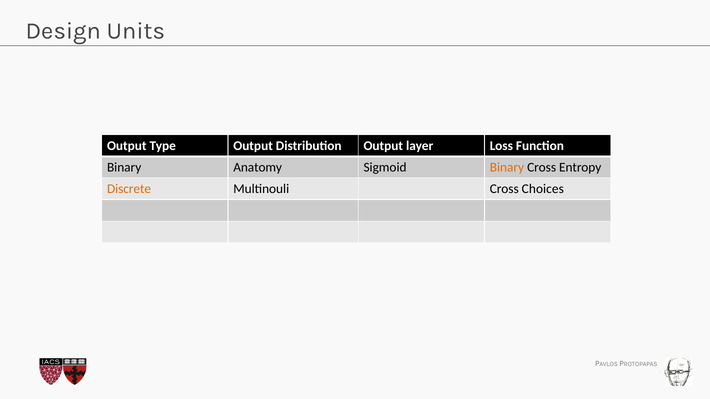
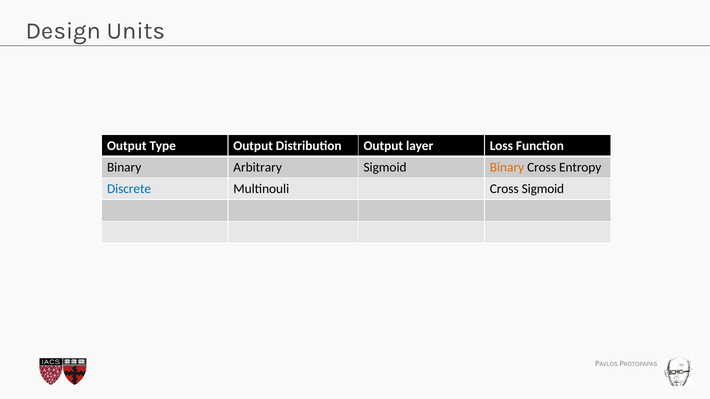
Anatomy: Anatomy -> Arbitrary (258, 167)
Discrete colour: orange -> blue (129, 189)
Cross Choices: Choices -> Sigmoid (543, 189)
